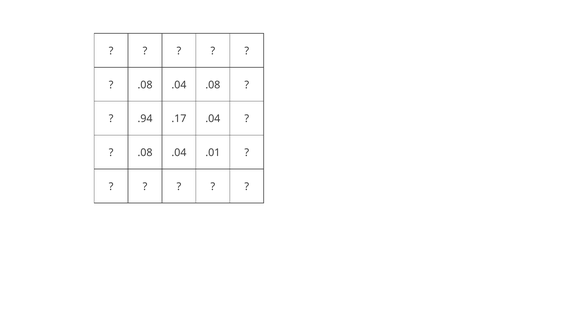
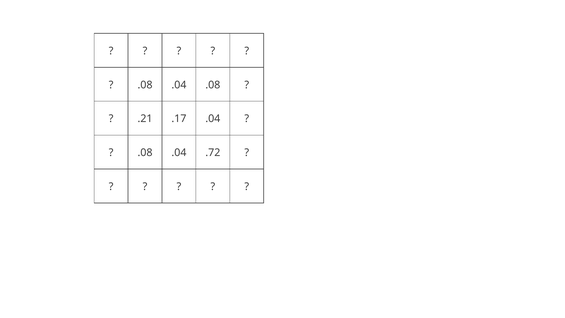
.94: .94 -> .21 (145, 119)
.01: .01 -> .72 (213, 153)
